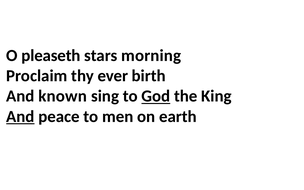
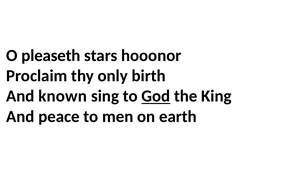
morning: morning -> hooonor (151, 56)
ever: ever -> only (113, 76)
And underline: present -> none (20, 116)
